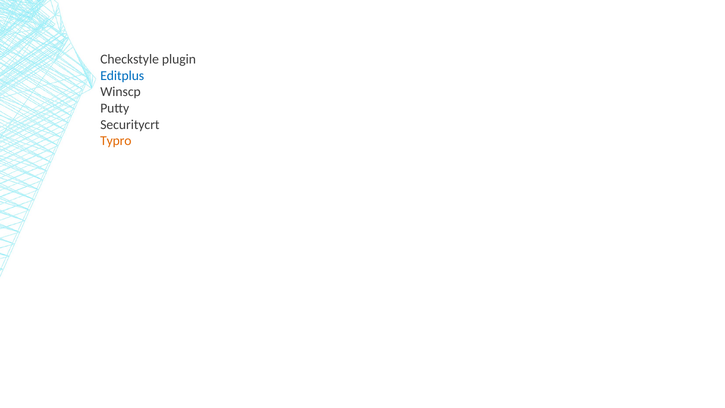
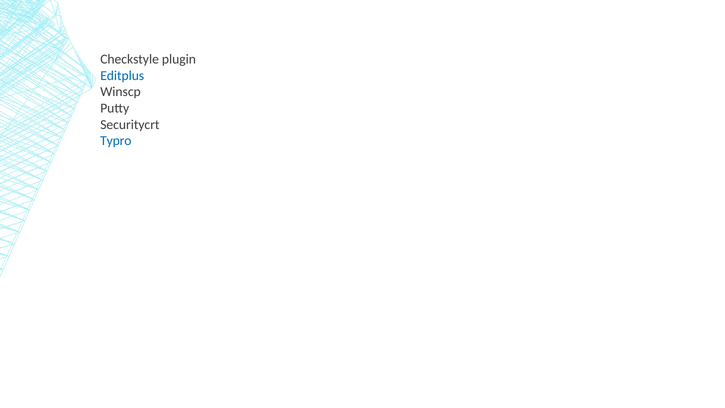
Typro colour: orange -> blue (116, 141)
